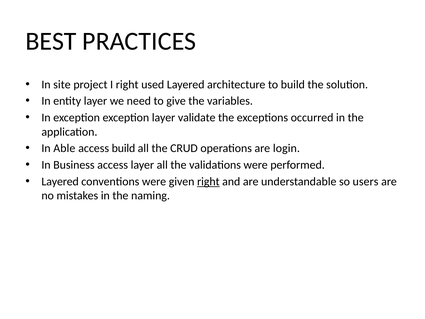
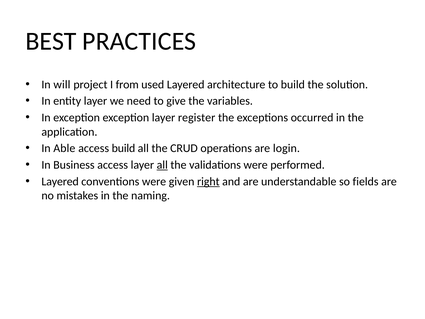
site: site -> will (62, 84)
I right: right -> from (127, 84)
validate: validate -> register (197, 118)
all underline: none -> present (162, 165)
users: users -> fields (366, 181)
